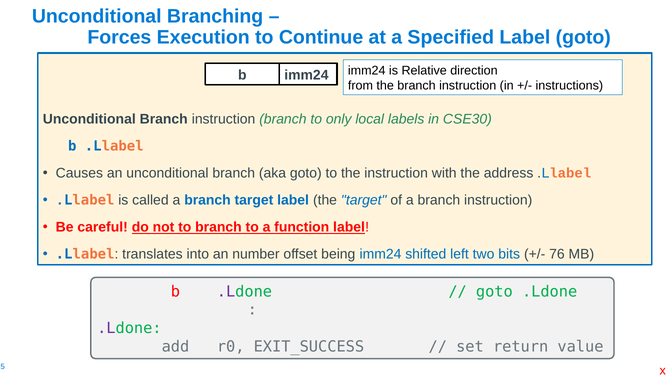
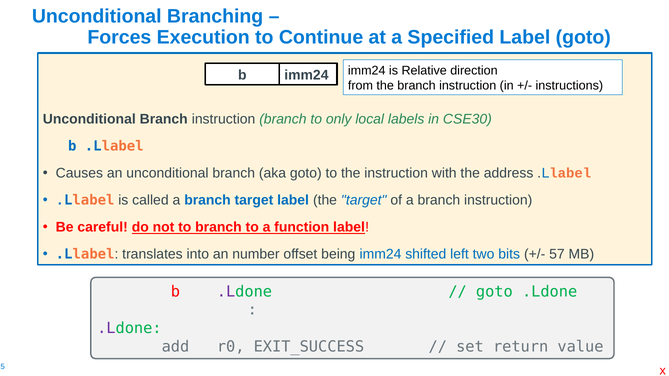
76: 76 -> 57 (557, 255)
